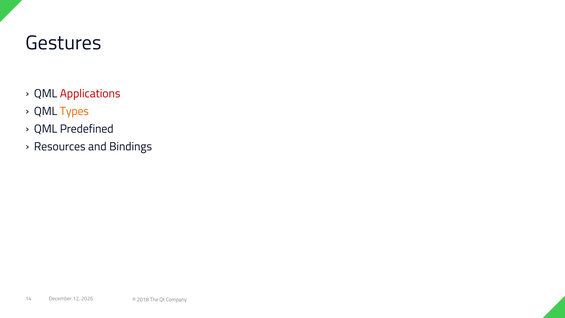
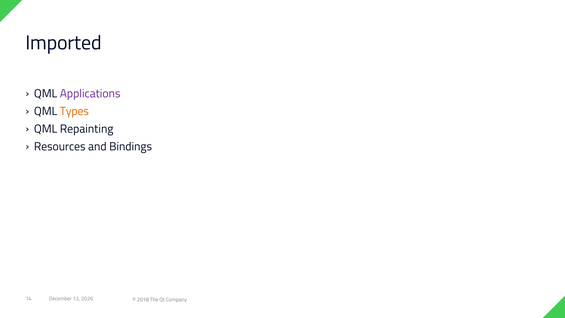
Gestures: Gestures -> Imported (64, 43)
Applications colour: red -> purple (90, 93)
Predefined: Predefined -> Repainting (87, 129)
